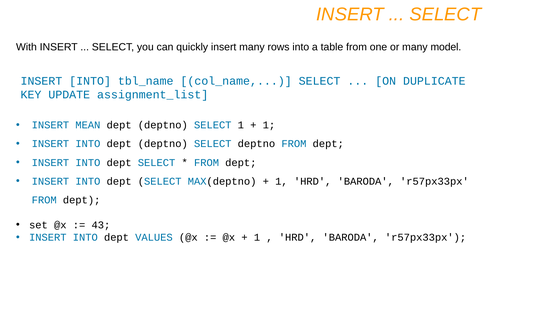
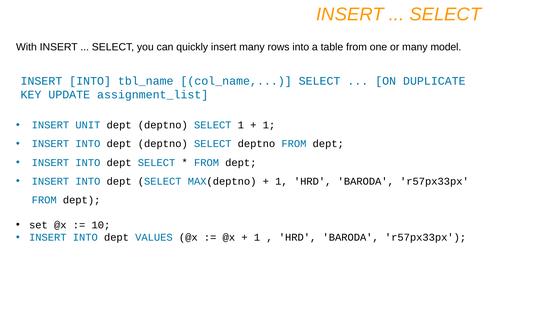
MEAN: MEAN -> UNIT (88, 125)
43: 43 -> 10 (101, 225)
